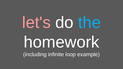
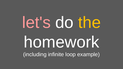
the colour: light blue -> yellow (89, 23)
